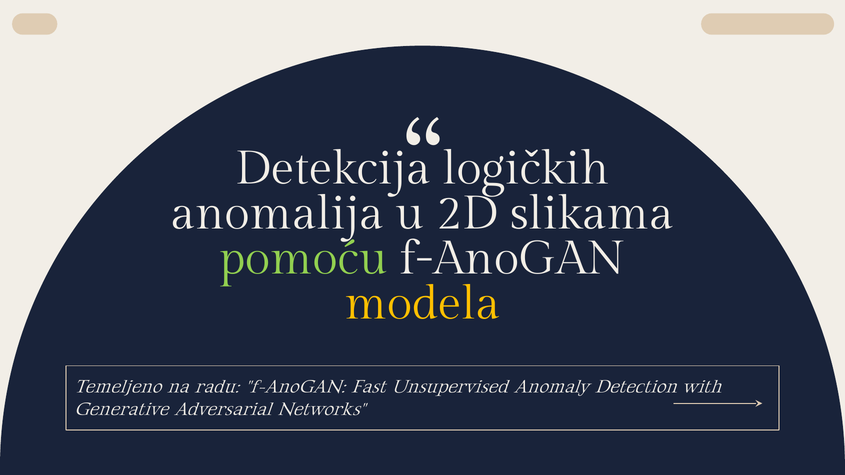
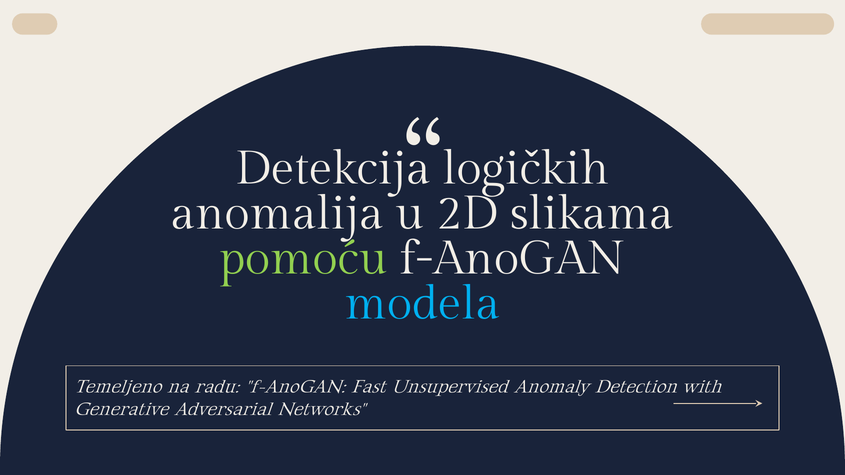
modela colour: yellow -> light blue (423, 303)
